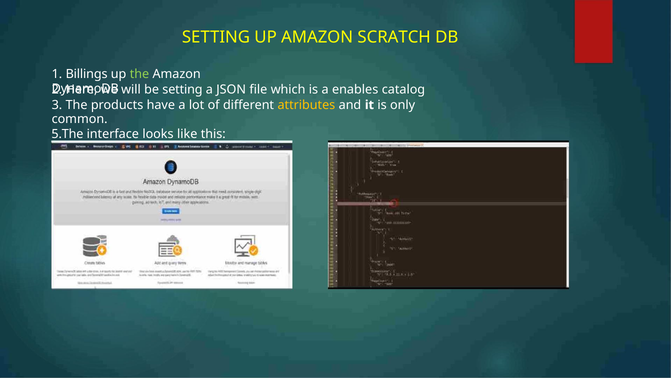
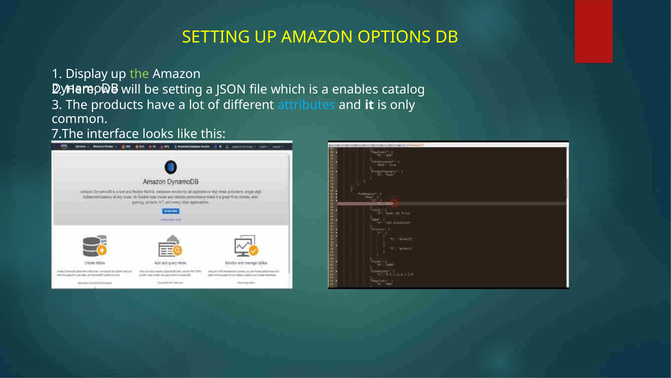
SCRATCH: SCRATCH -> OPTIONS (394, 37)
Billings: Billings -> Display (87, 74)
attributes colour: yellow -> light blue (306, 105)
5.The: 5.The -> 7.The (67, 134)
